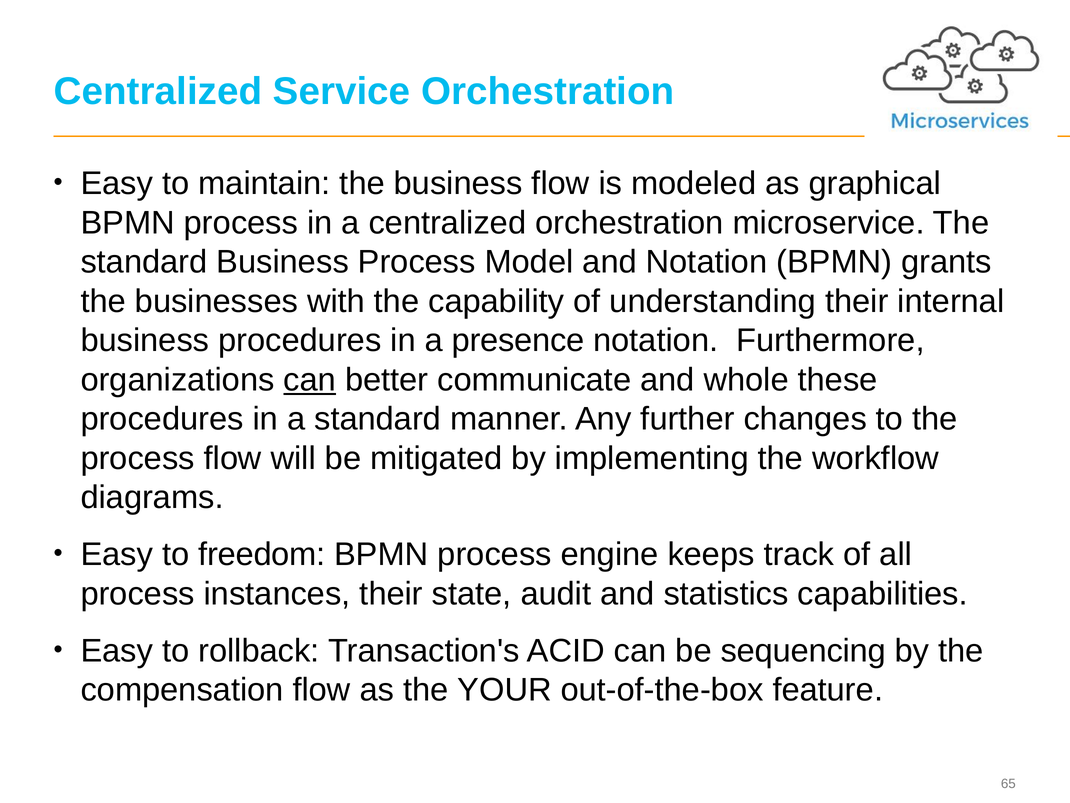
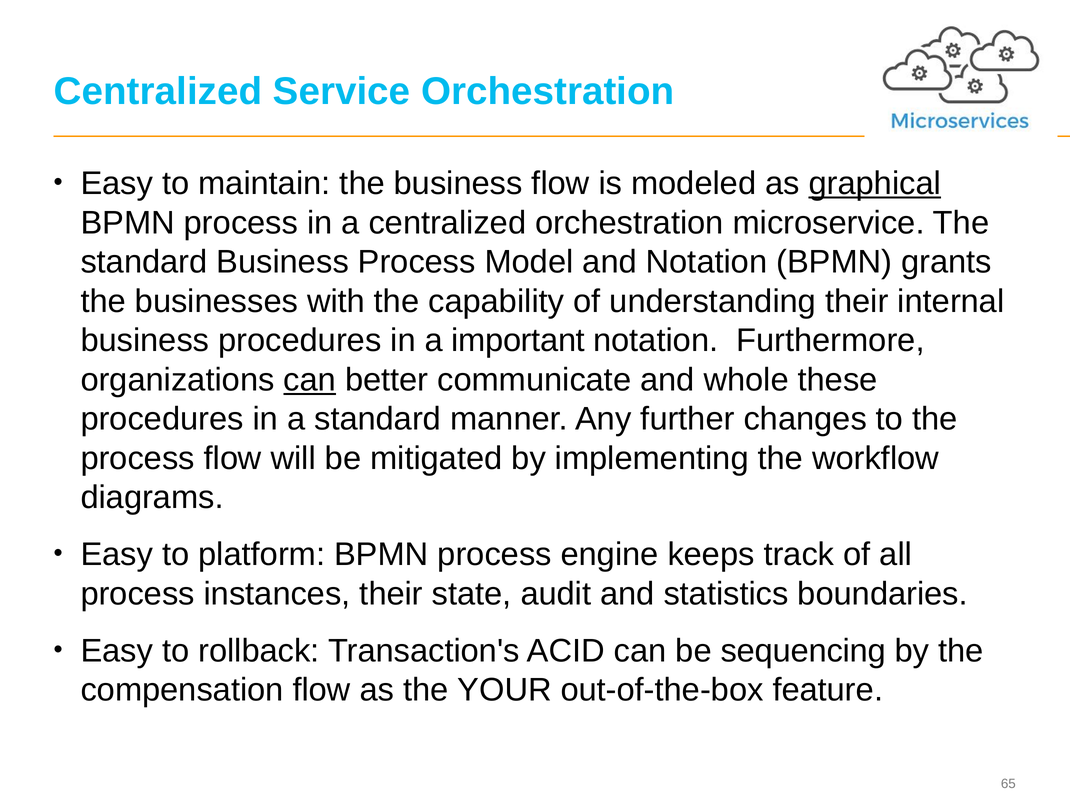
graphical underline: none -> present (875, 183)
presence: presence -> important (518, 340)
freedom: freedom -> platform (262, 554)
capabilities: capabilities -> boundaries (883, 594)
